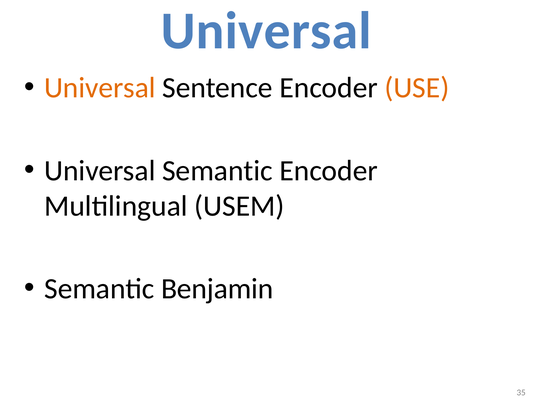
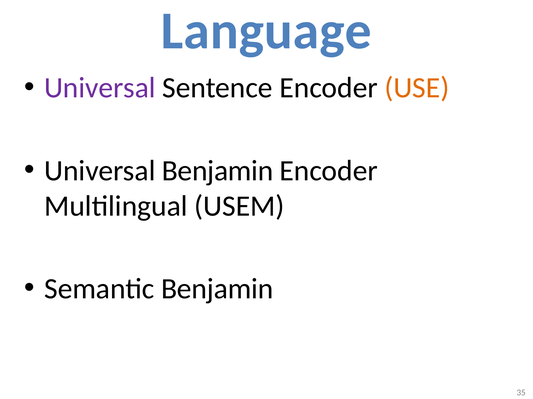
Universal: Universal -> Language (266, 31)
Universal colour: orange -> purple (100, 88)
Universal Semantic: Semantic -> Benjamin (218, 171)
